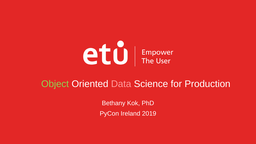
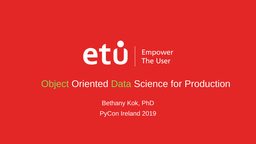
Data colour: pink -> light green (121, 84)
